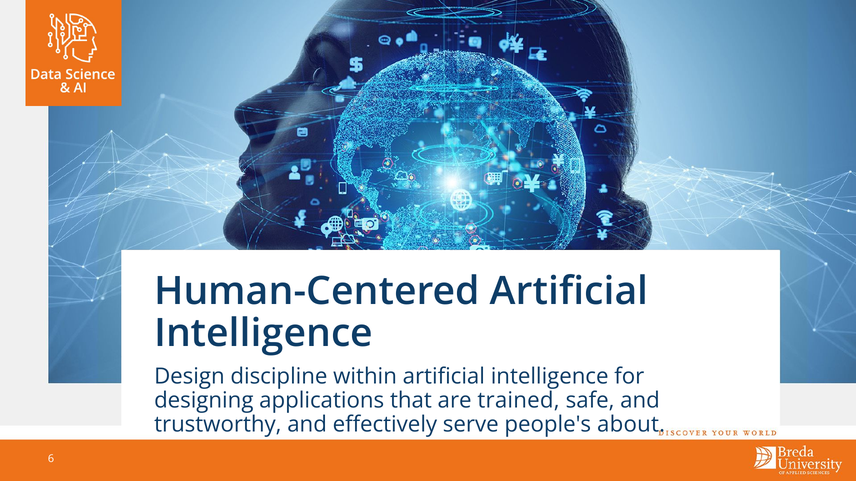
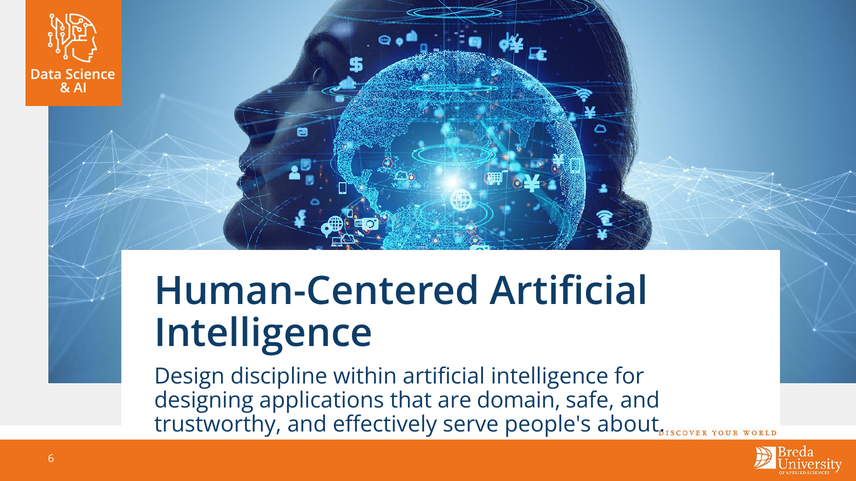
trained: trained -> domain (519, 401)
